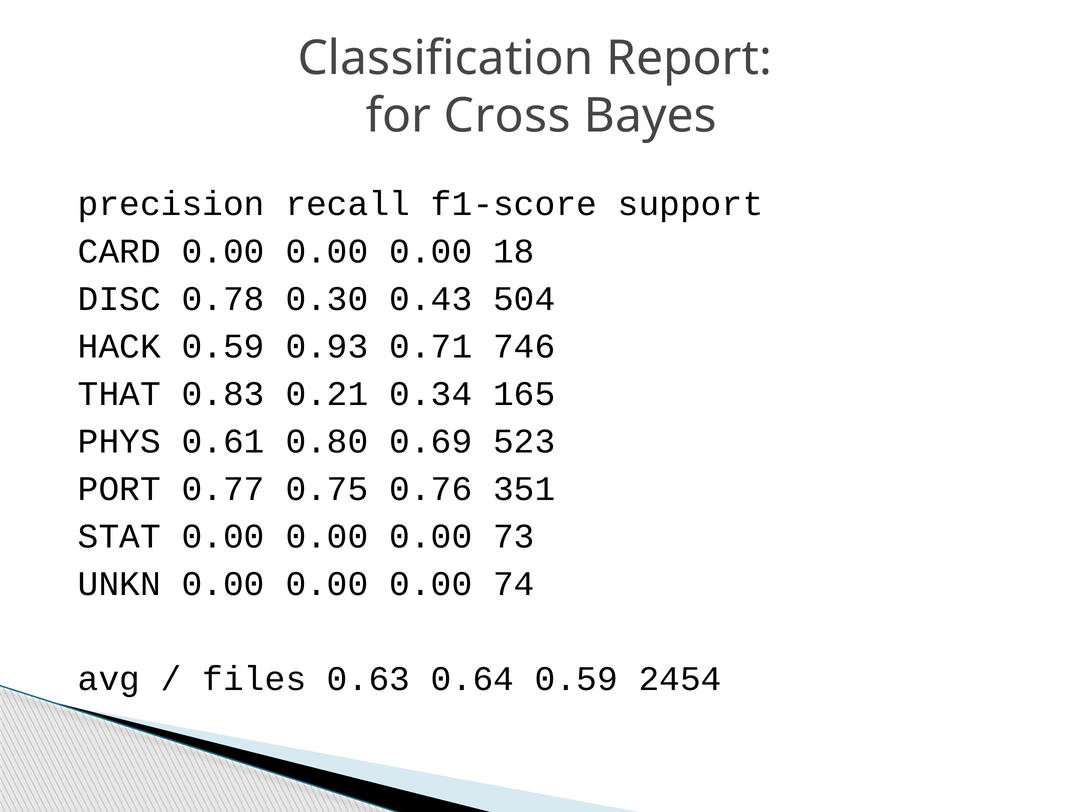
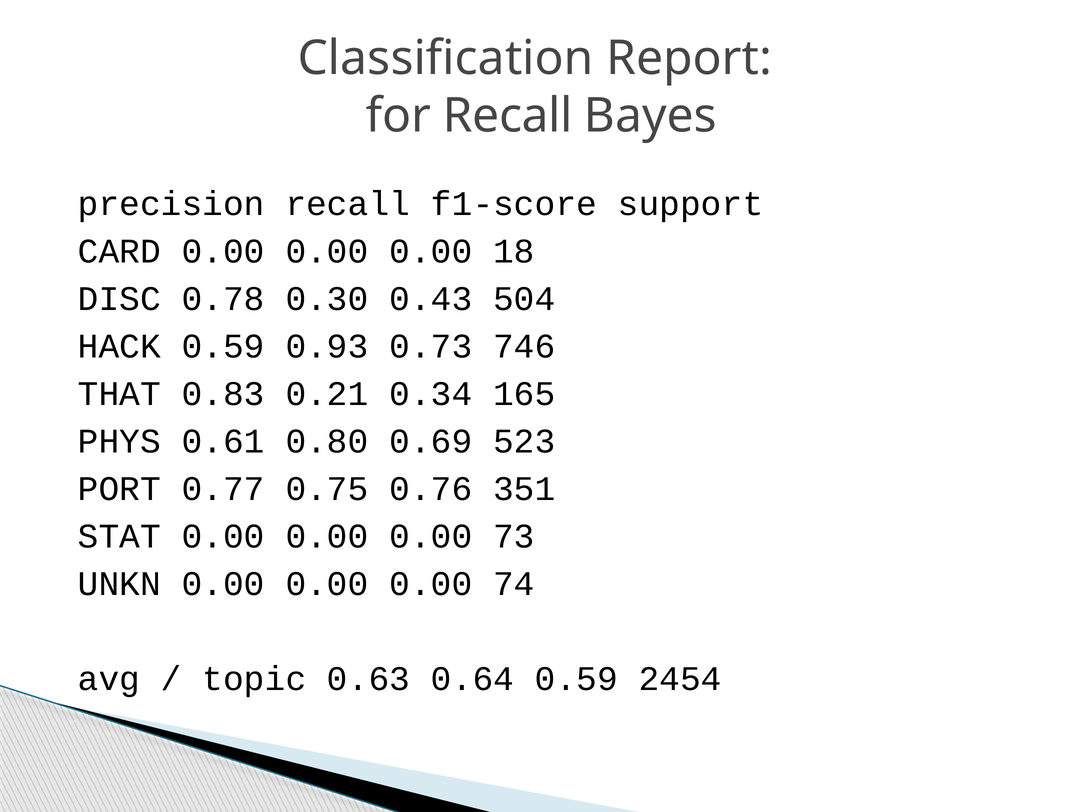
for Cross: Cross -> Recall (508, 116)
0.71: 0.71 -> 0.73 (431, 346)
files: files -> topic (254, 679)
